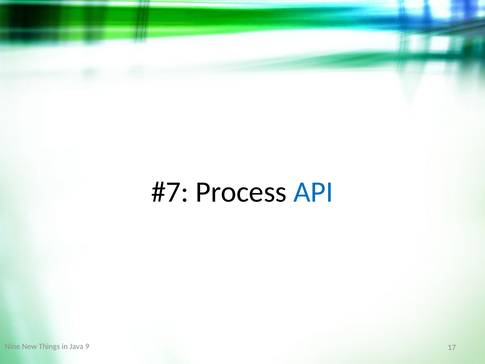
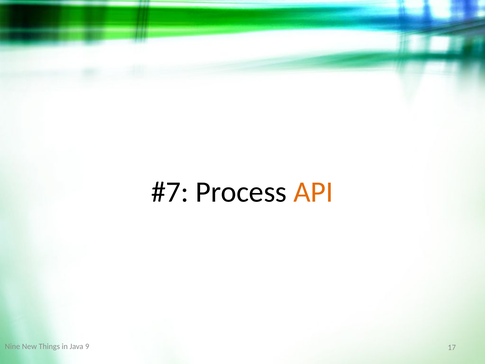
API colour: blue -> orange (313, 192)
